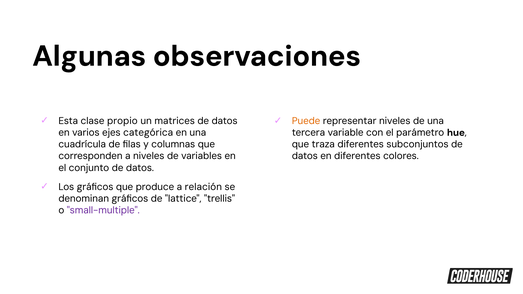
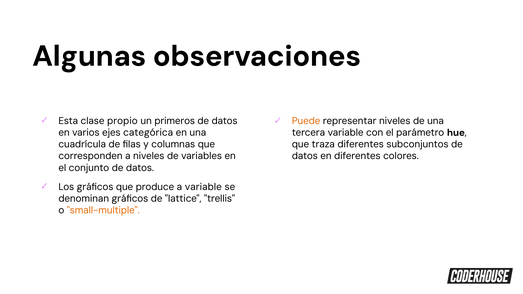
matrices: matrices -> primeros (175, 121)
a relación: relación -> variable (203, 187)
small-multiple colour: purple -> orange (103, 210)
